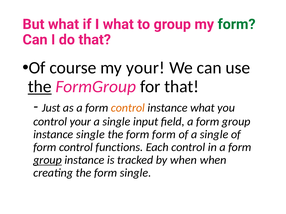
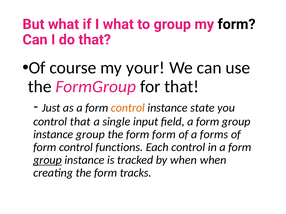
form colour: green -> black (237, 24)
the underline: present -> none (40, 87)
instance what: what -> state (202, 108)
control your: your -> that (80, 122)
instance single: single -> group (90, 135)
of a single: single -> forms (214, 135)
form single: single -> tracks (136, 173)
